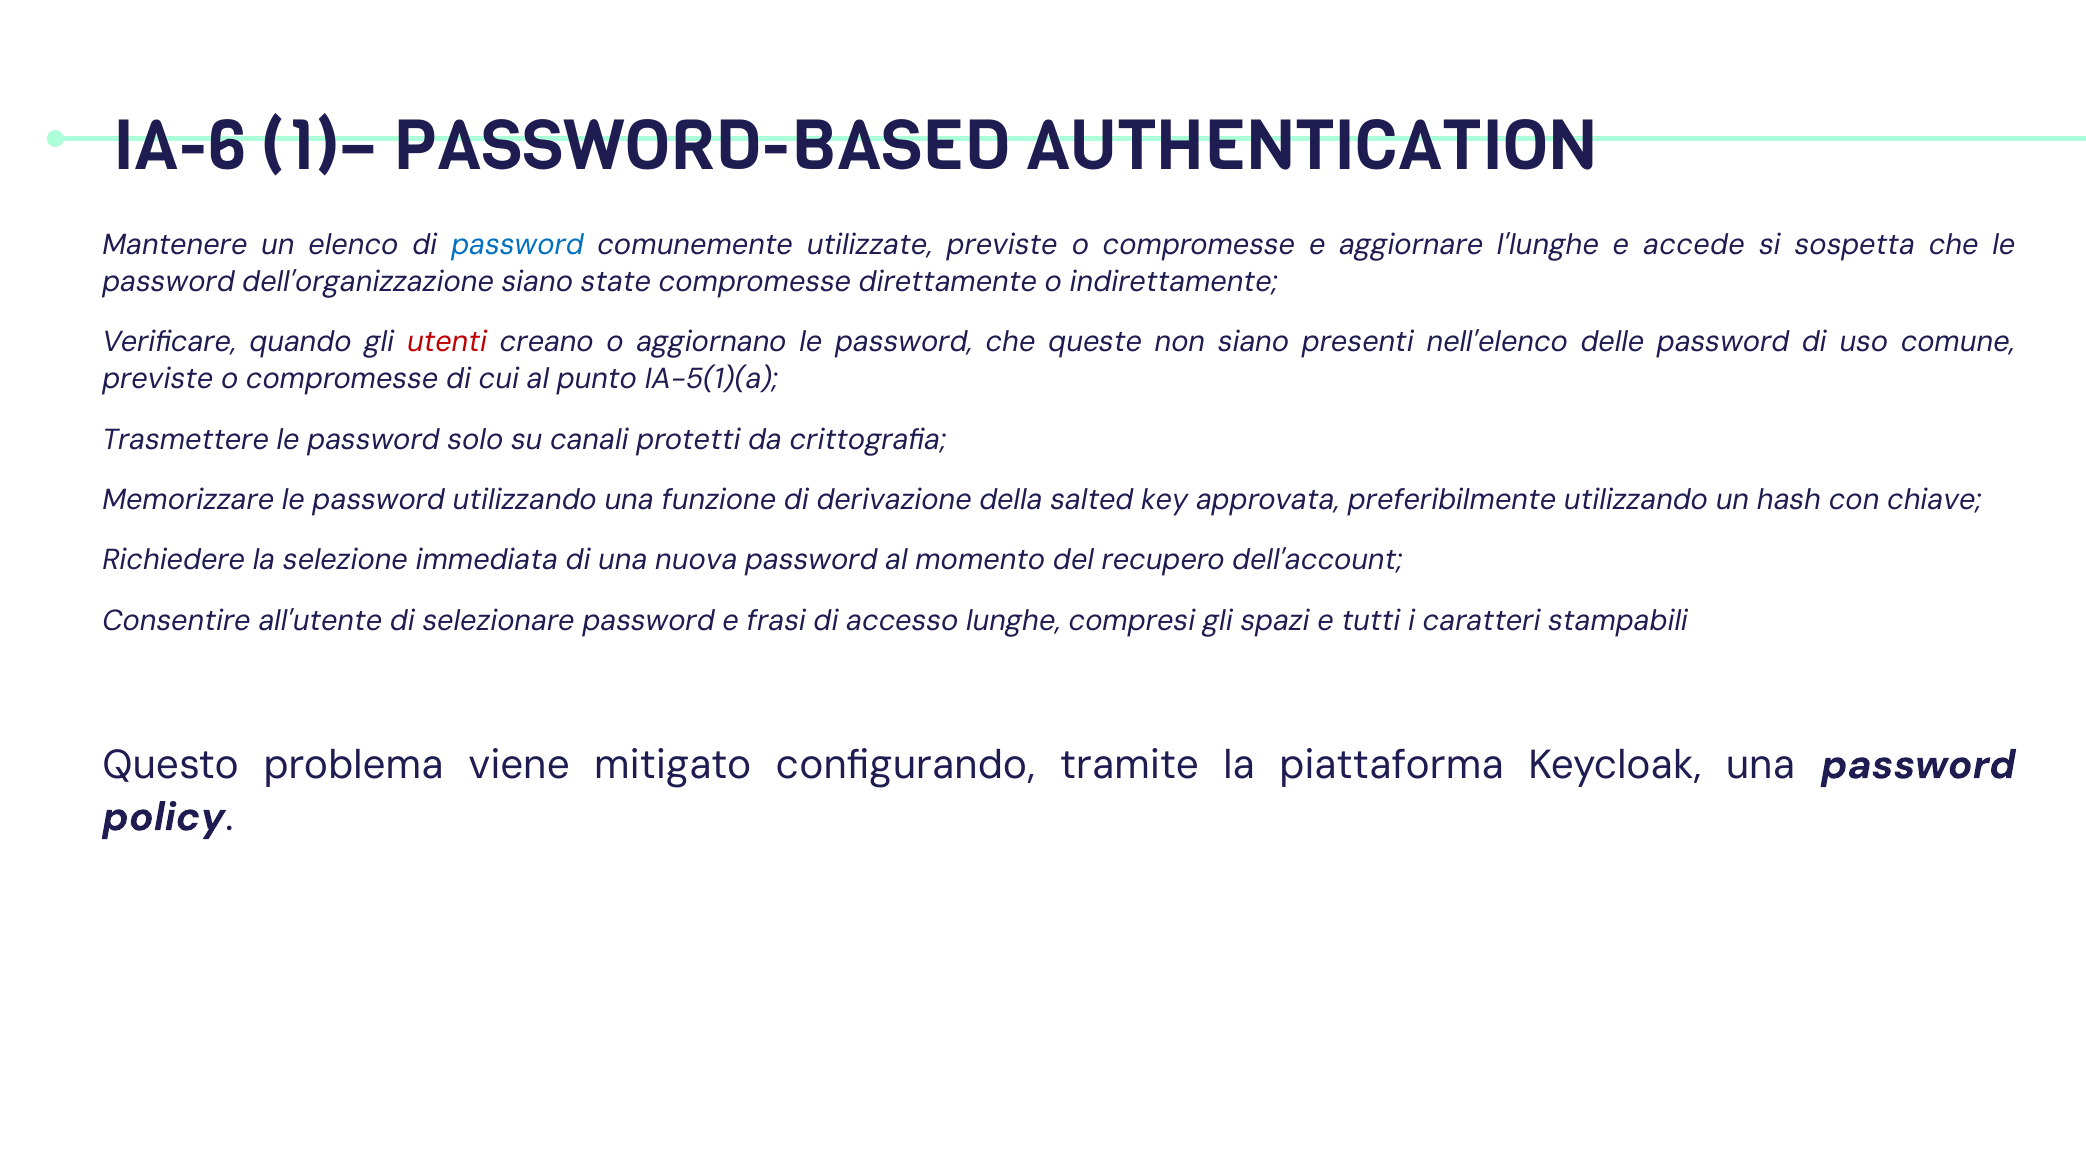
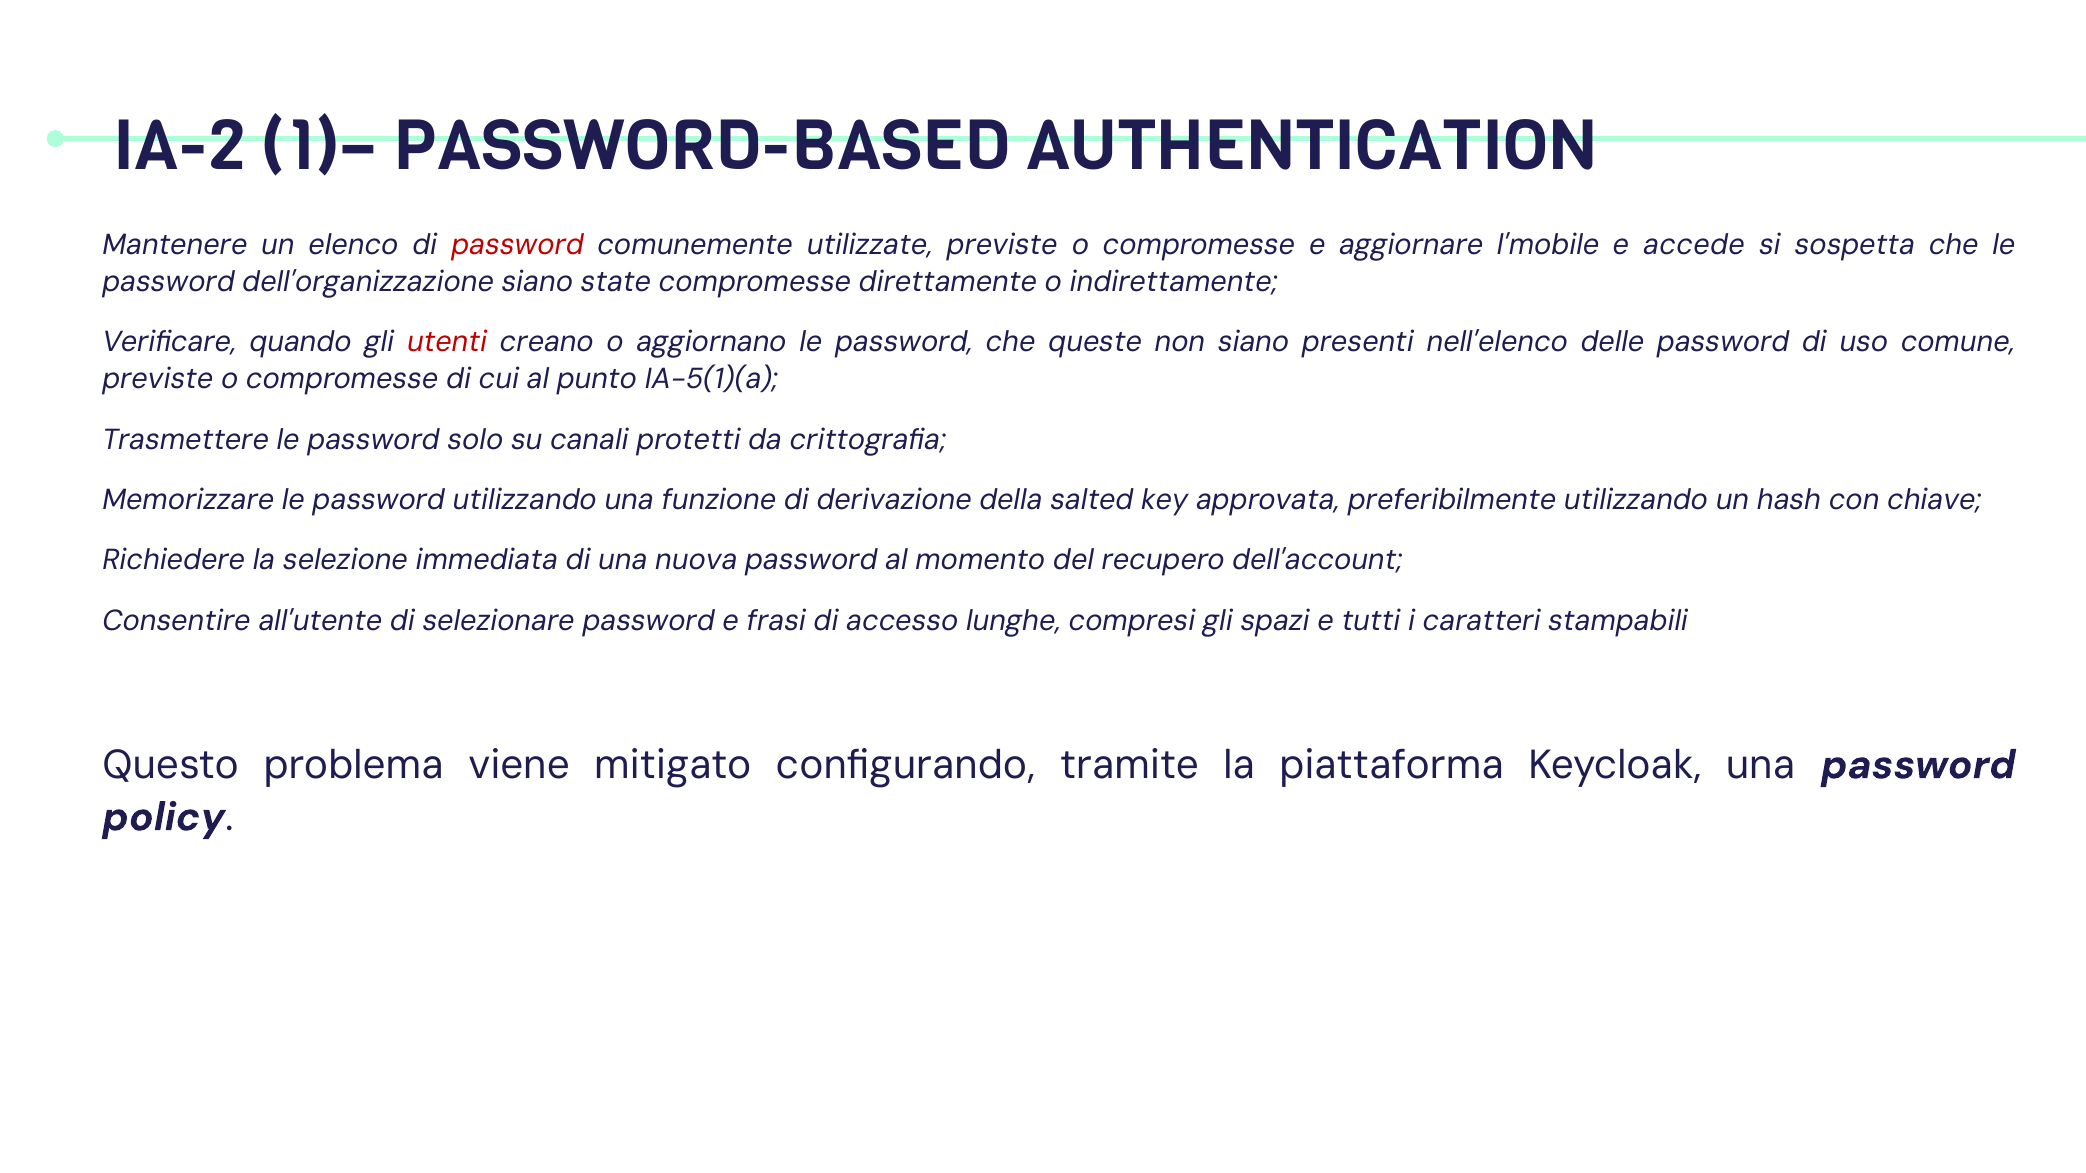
IA-6: IA-6 -> IA-2 (180, 146)
password colour: blue -> red (518, 245)
l'lunghe: l'lunghe -> l'mobile (1548, 245)
